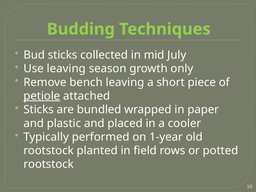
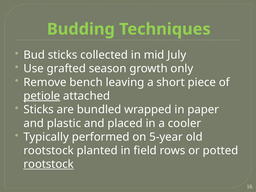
Use leaving: leaving -> grafted (66, 69)
1-year: 1-year -> 5-year (166, 137)
rootstock underline: none -> present (49, 164)
